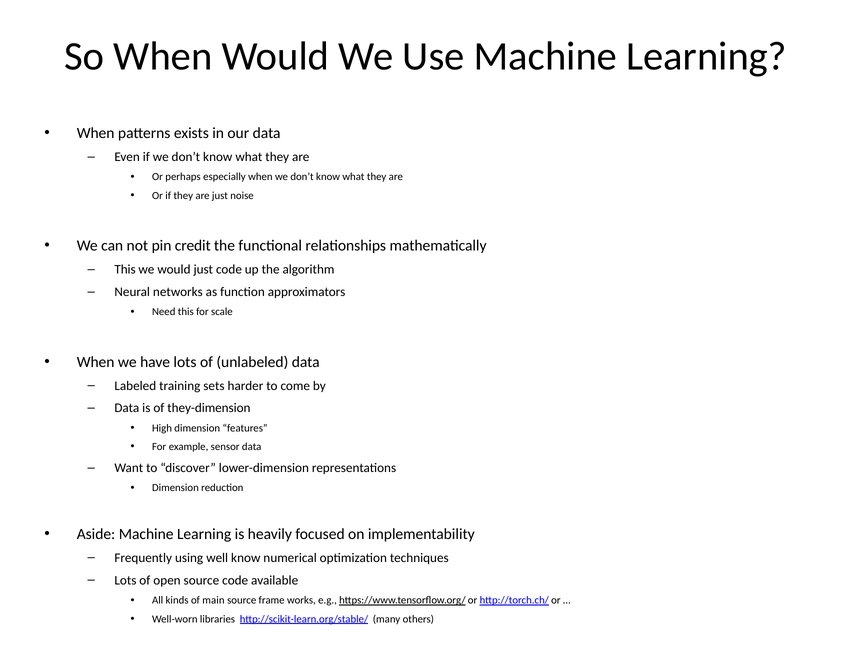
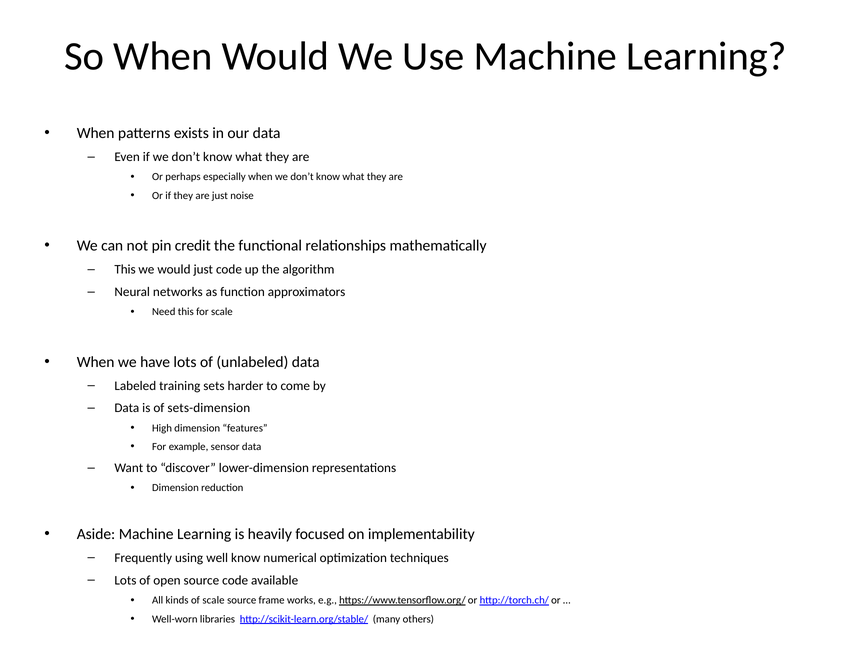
they-dimension: they-dimension -> sets-dimension (209, 409)
of main: main -> scale (213, 601)
